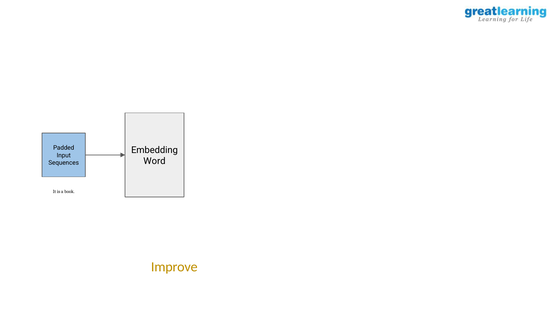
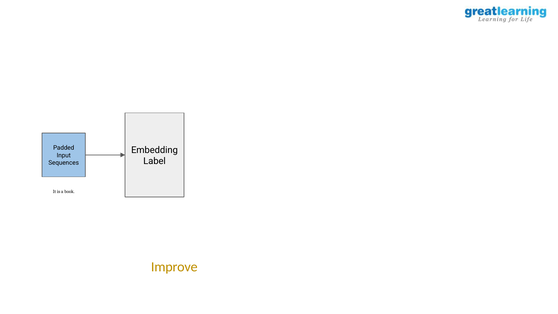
Word: Word -> Label (155, 161)
